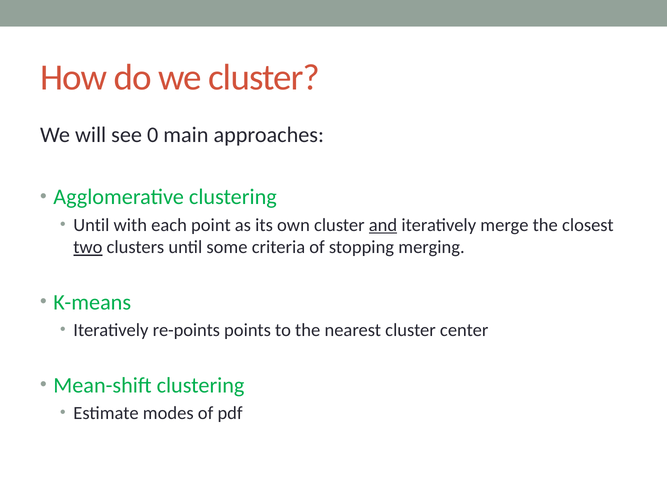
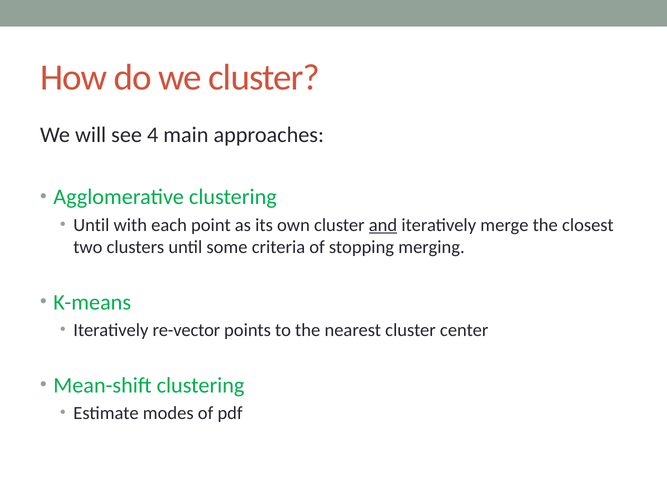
0: 0 -> 4 (153, 135)
two underline: present -> none (88, 247)
re-points: re-points -> re-vector (186, 330)
